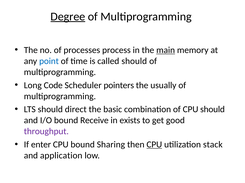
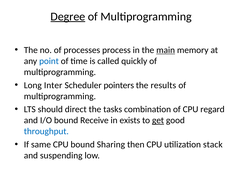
called should: should -> quickly (134, 61)
Code: Code -> Inter (53, 86)
usually: usually -> results (163, 86)
basic: basic -> tasks (113, 110)
CPU should: should -> regard (212, 110)
get underline: none -> present (158, 121)
throughput colour: purple -> blue (46, 132)
enter: enter -> same (41, 145)
CPU underline: present -> none (154, 145)
application: application -> suspending (61, 156)
